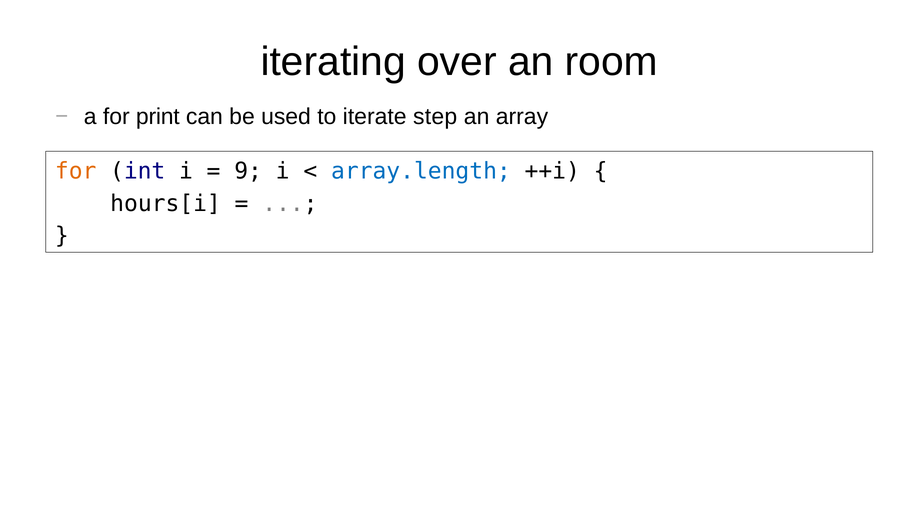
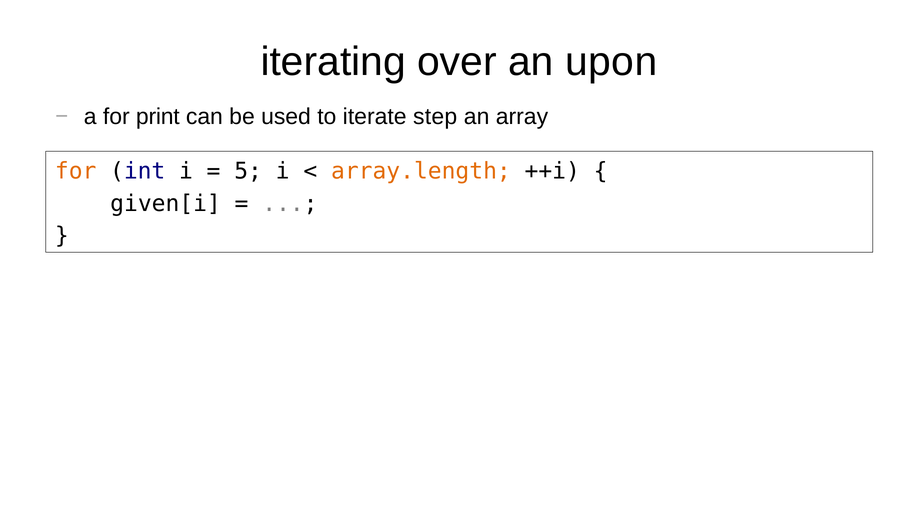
room: room -> upon (611, 62)
9: 9 -> 5 (248, 171)
array.length colour: blue -> orange (421, 171)
hours[i: hours[i -> given[i (166, 203)
